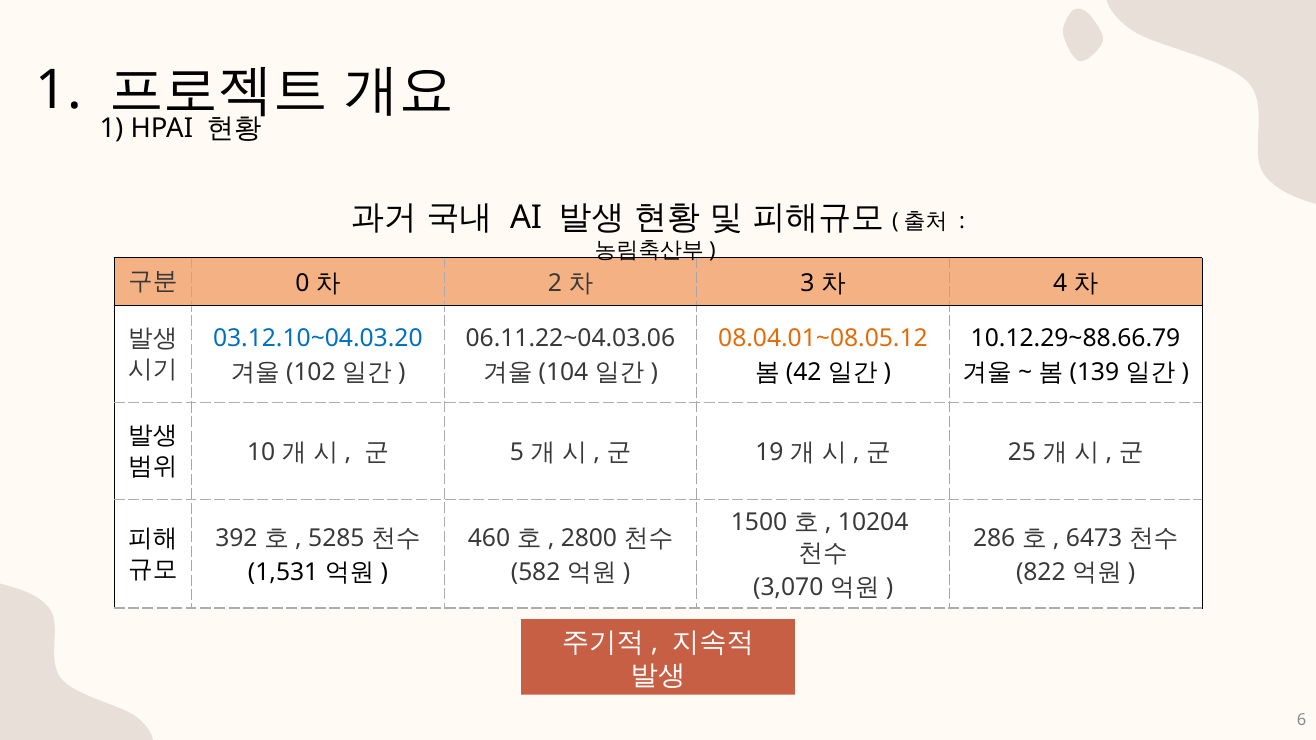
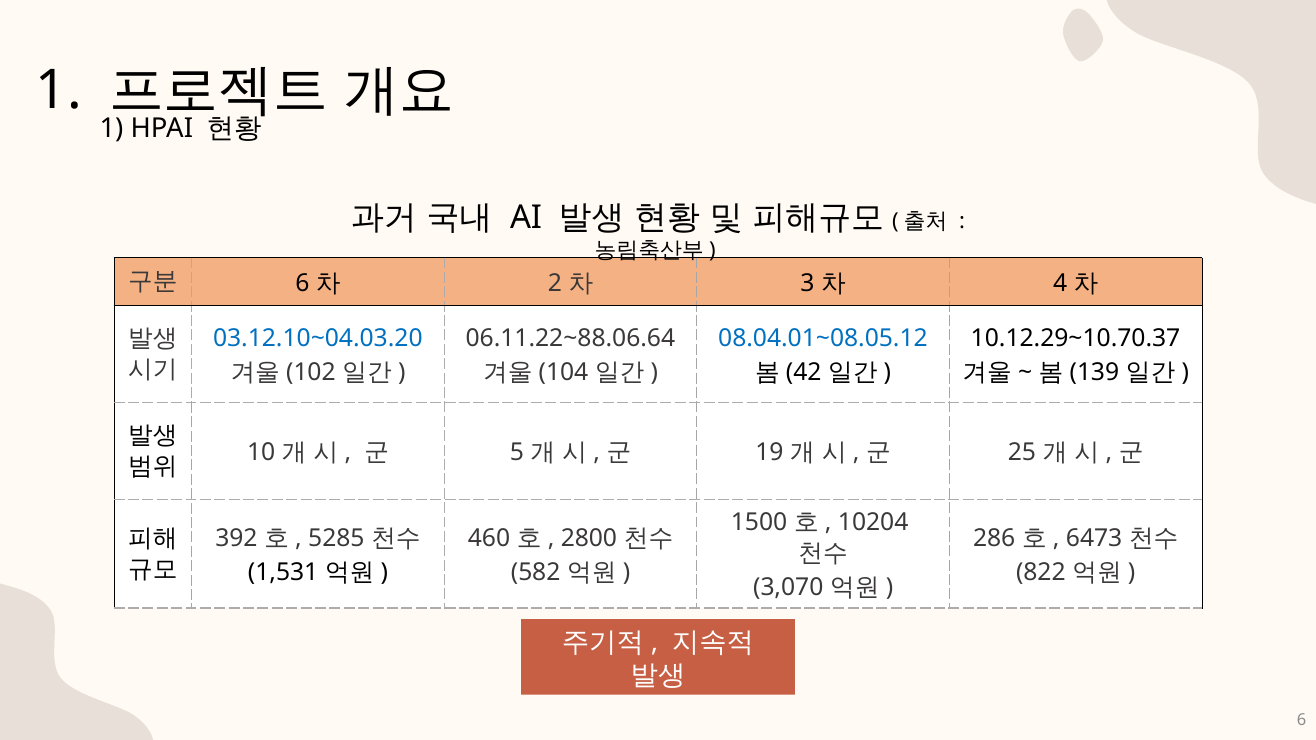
0: 0 -> 6 (302, 283)
06.11.22~04.03.06: 06.11.22~04.03.06 -> 06.11.22~88.06.64 (570, 339)
08.04.01~08.05.12 colour: orange -> blue (823, 339)
10.12.29~88.66.79: 10.12.29~88.66.79 -> 10.12.29~10.70.37 (1076, 339)
